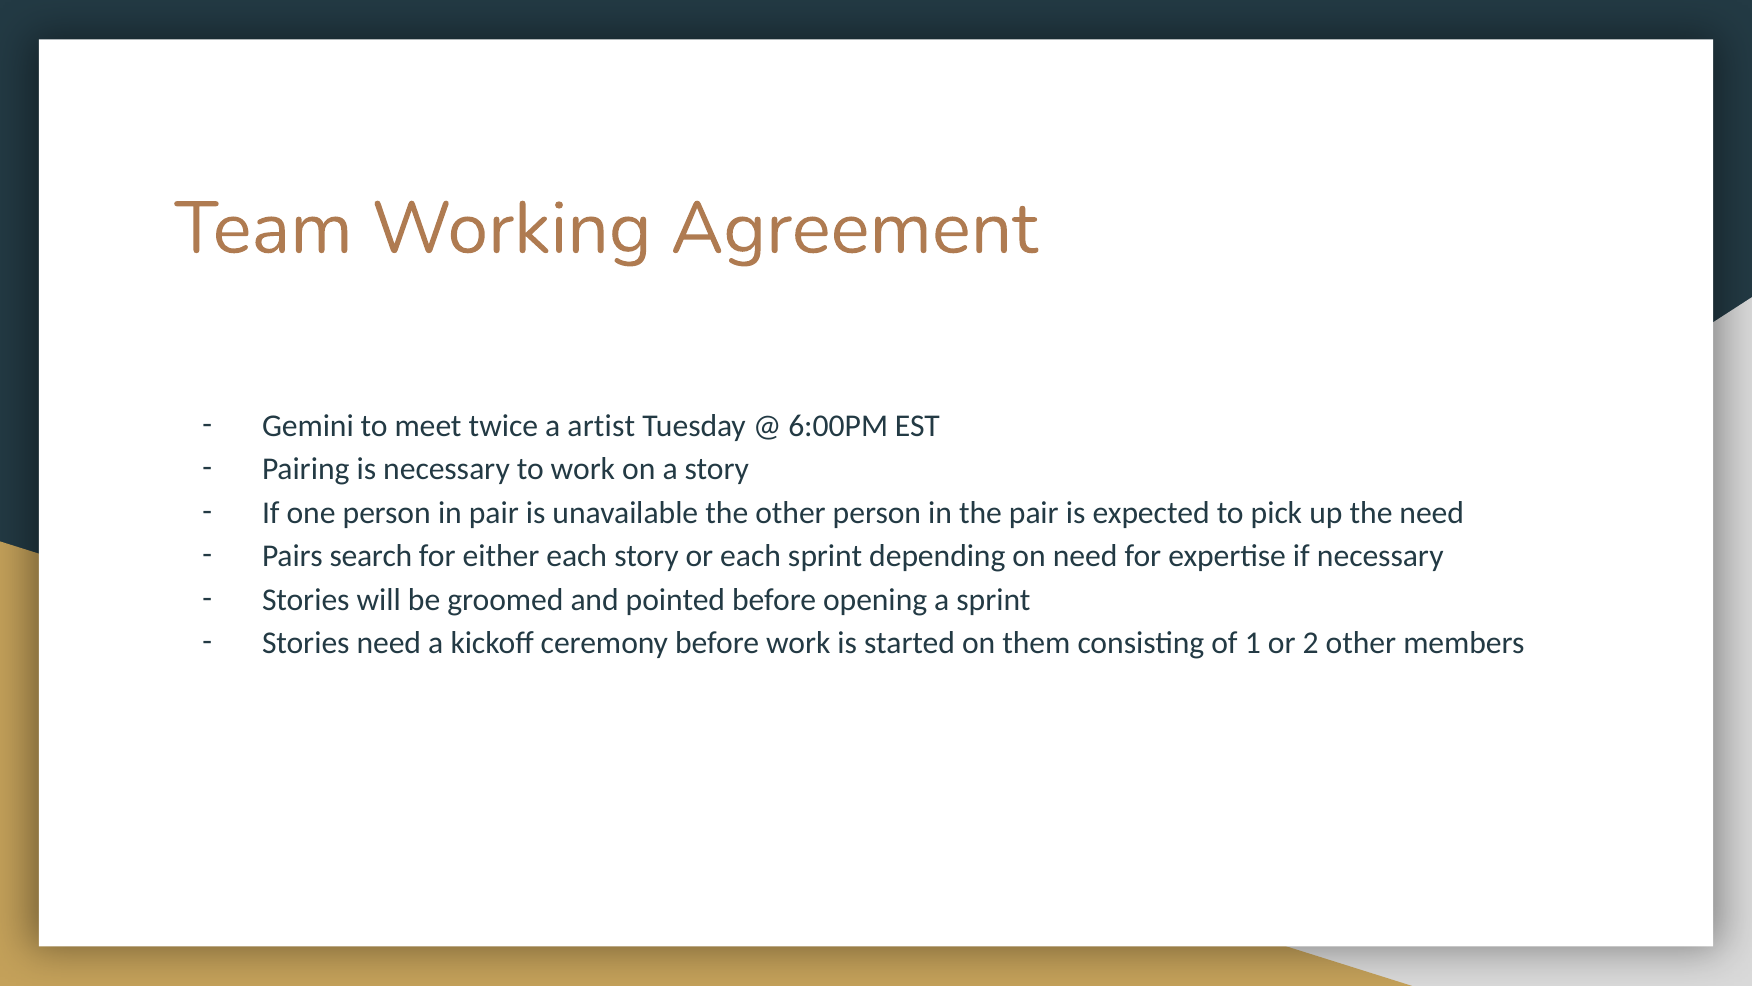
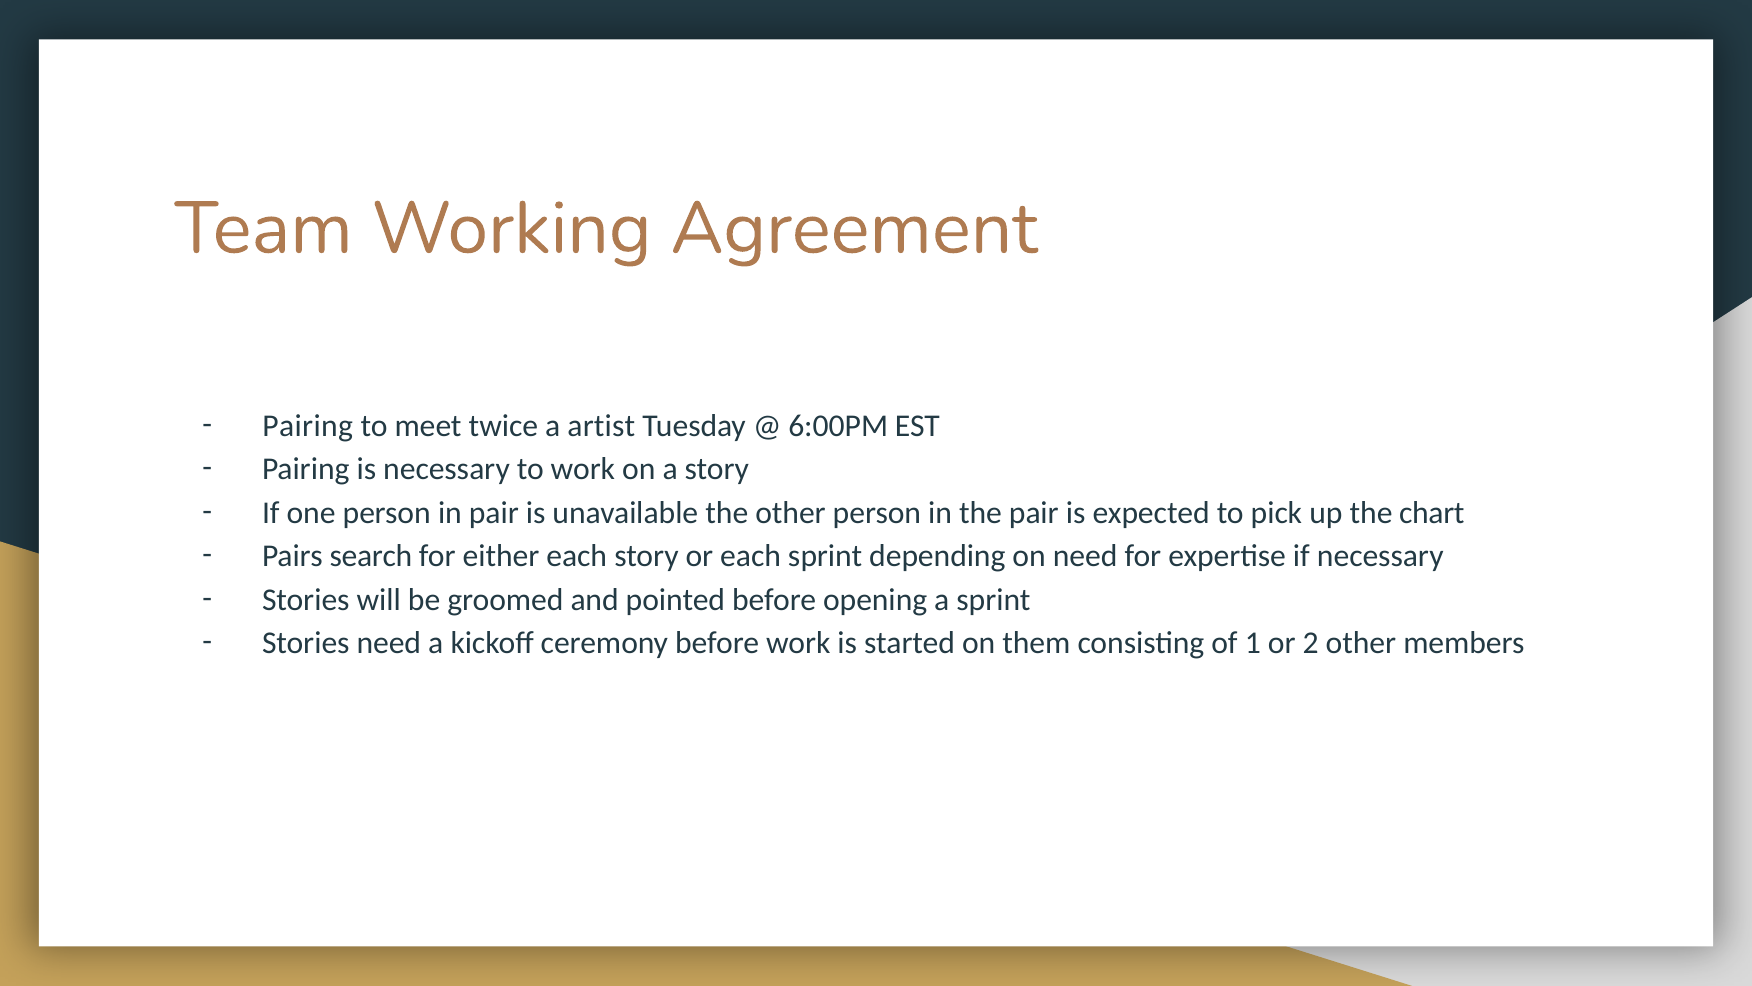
Gemini: Gemini -> Pairing (308, 426)
the need: need -> chart (1432, 513)
